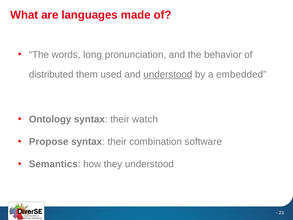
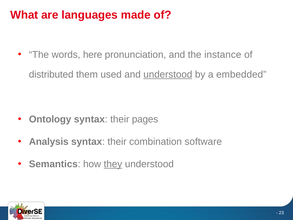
long: long -> here (93, 55)
behavior: behavior -> instance (223, 55)
watch: watch -> pages (145, 119)
Propose: Propose -> Analysis (49, 142)
they underline: none -> present (113, 164)
